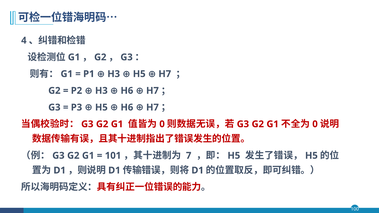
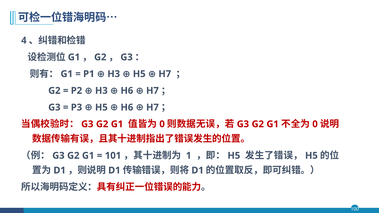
7: 7 -> 1 (189, 156)
